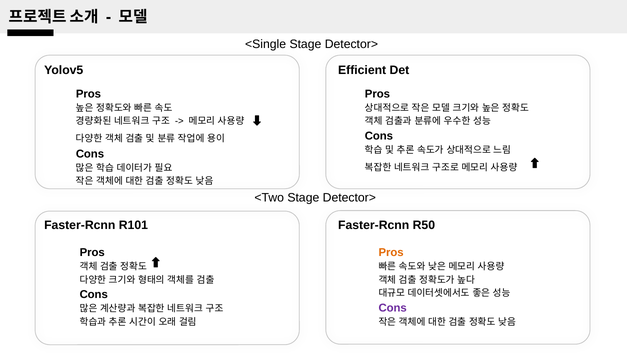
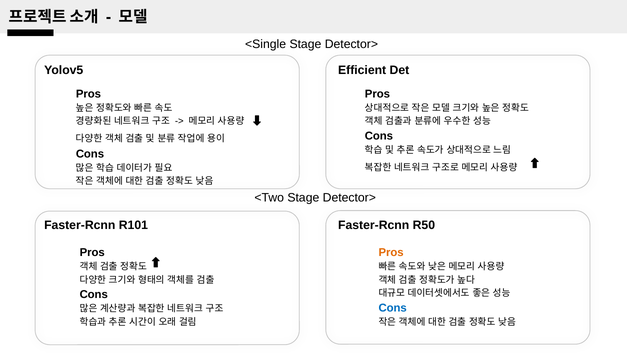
Cons colour: purple -> blue (393, 308)
